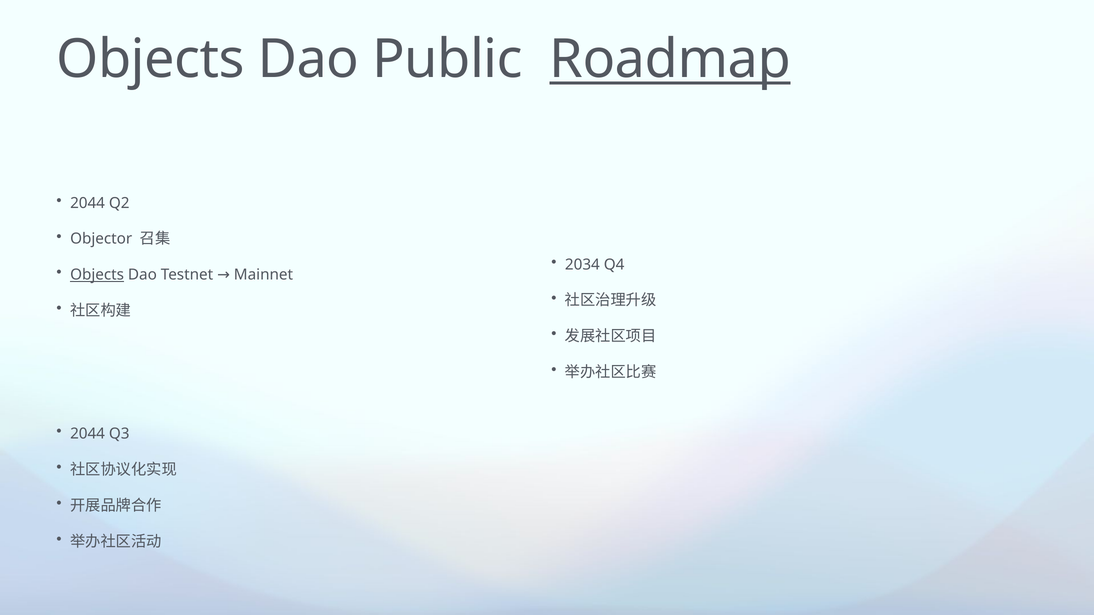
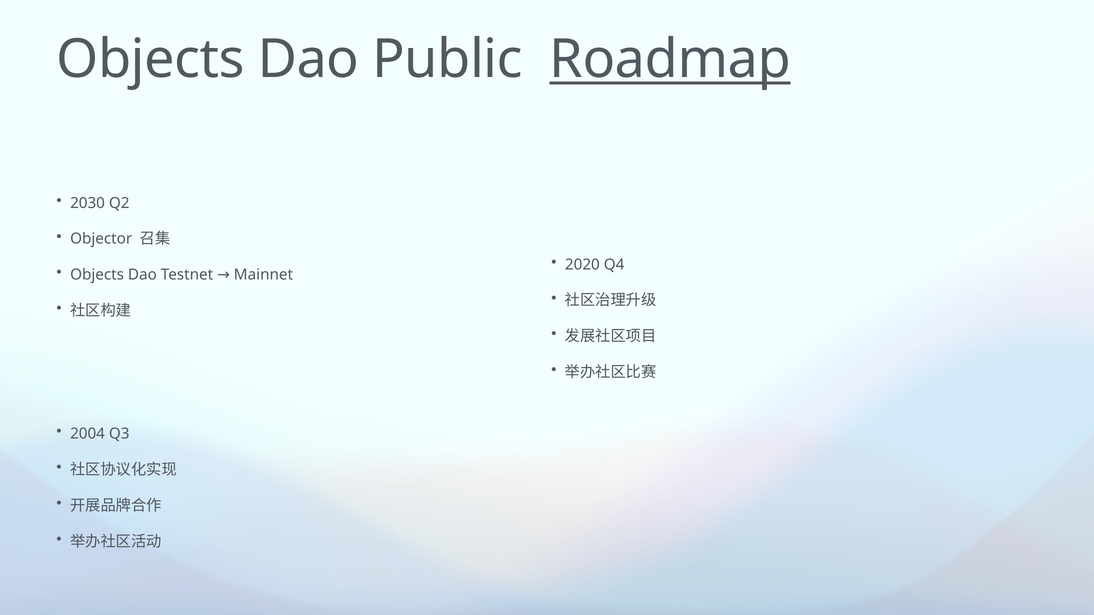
2044: 2044 -> 2030 (88, 203)
2034: 2034 -> 2020 (582, 265)
Objects underline: present -> none (97, 275)
2044: 2044 -> 2004 (88, 434)
